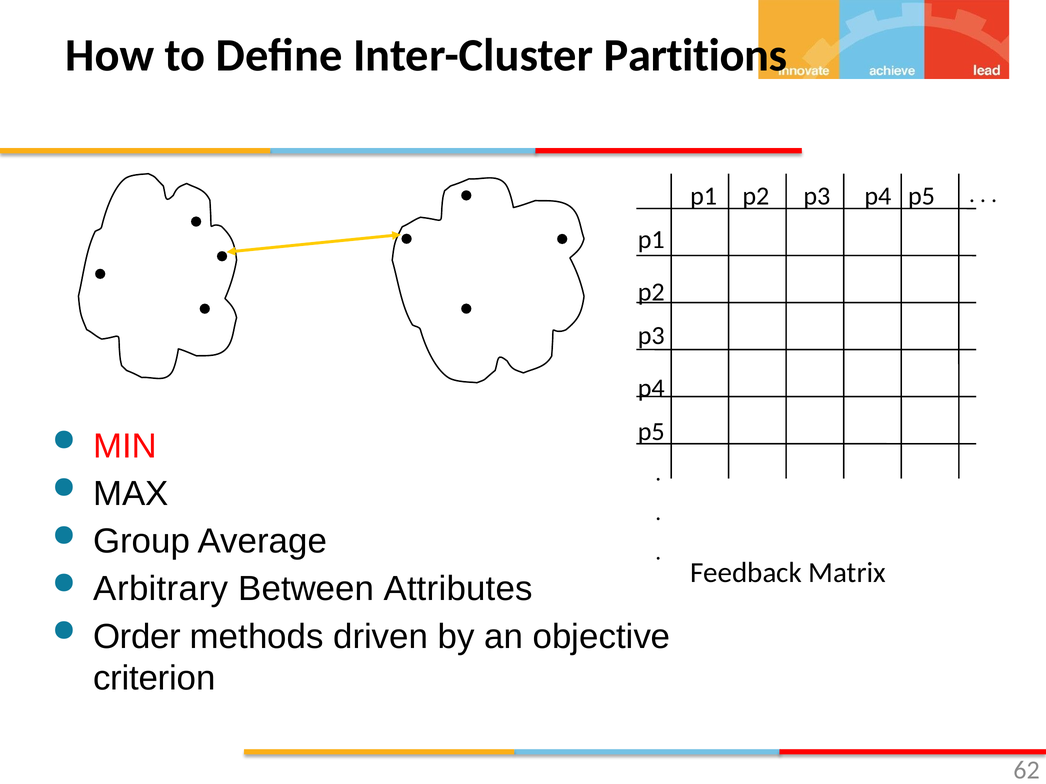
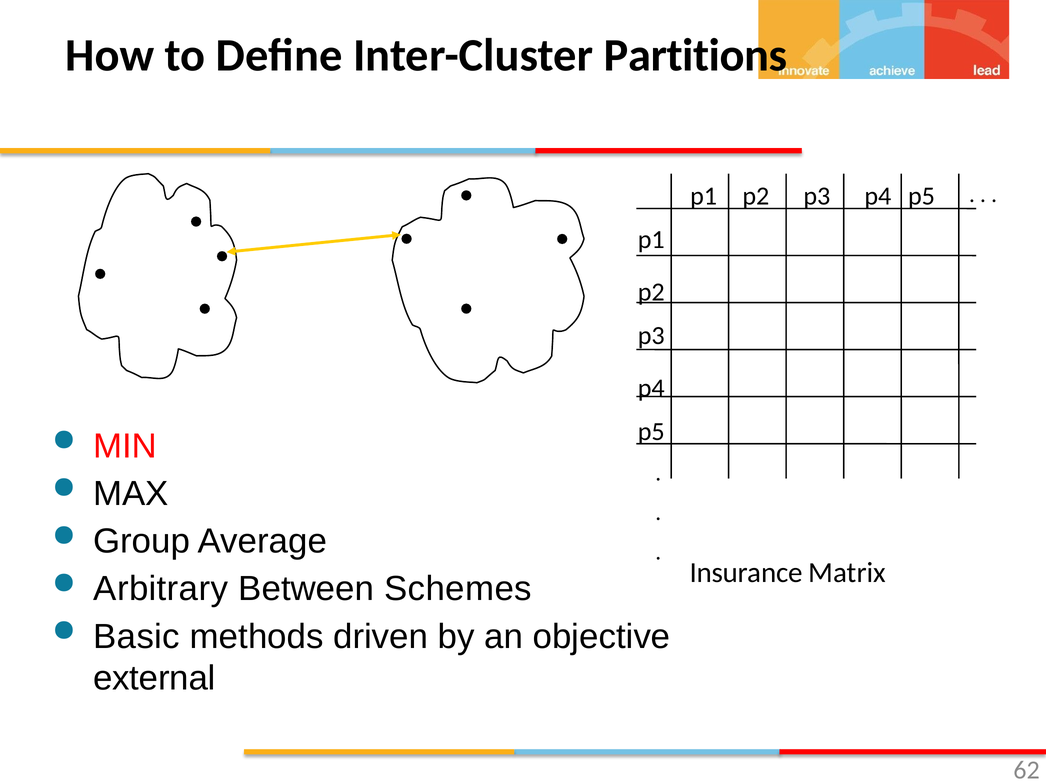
Feedback: Feedback -> Insurance (746, 573)
Attributes: Attributes -> Schemes (458, 589)
Order: Order -> Basic (137, 637)
criterion: criterion -> external (154, 679)
